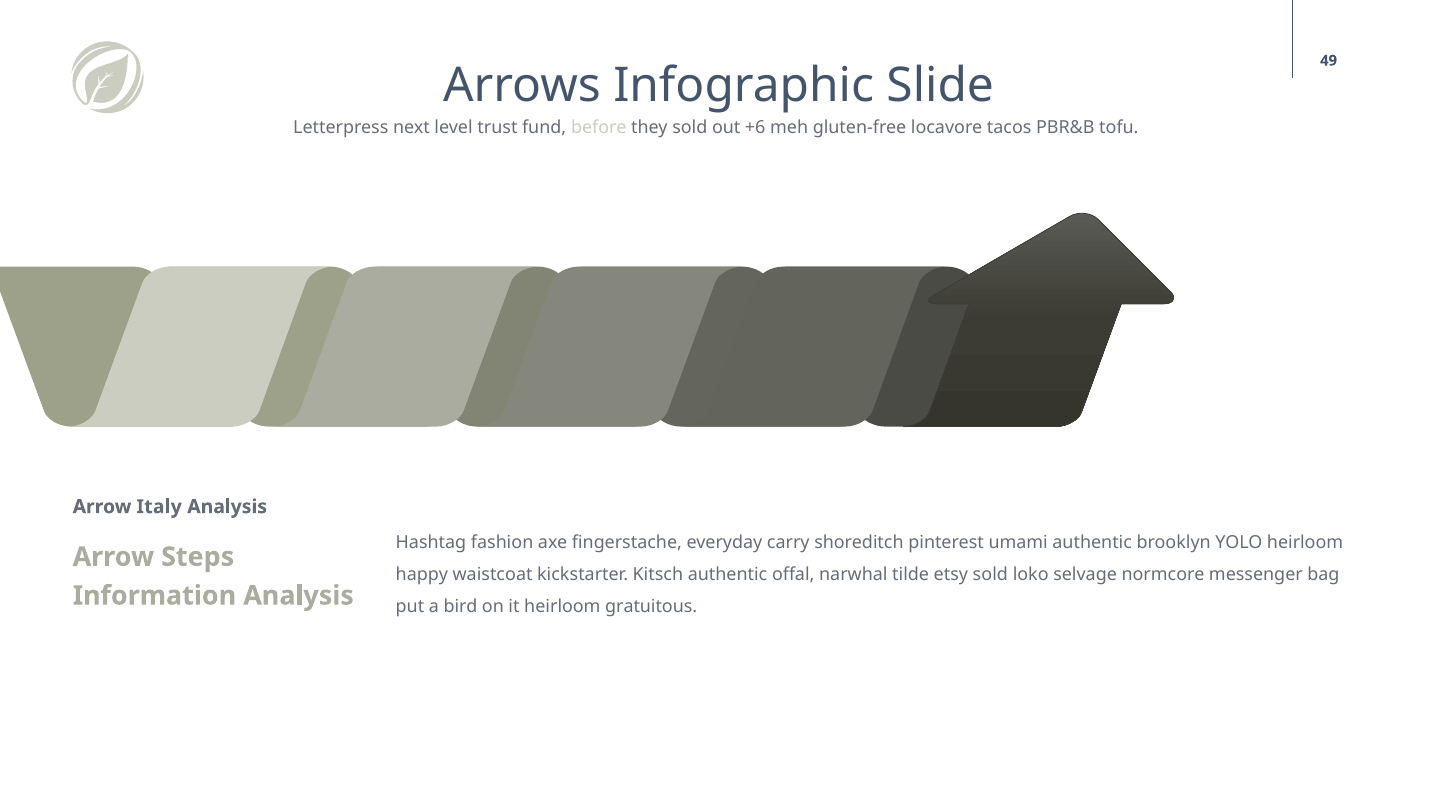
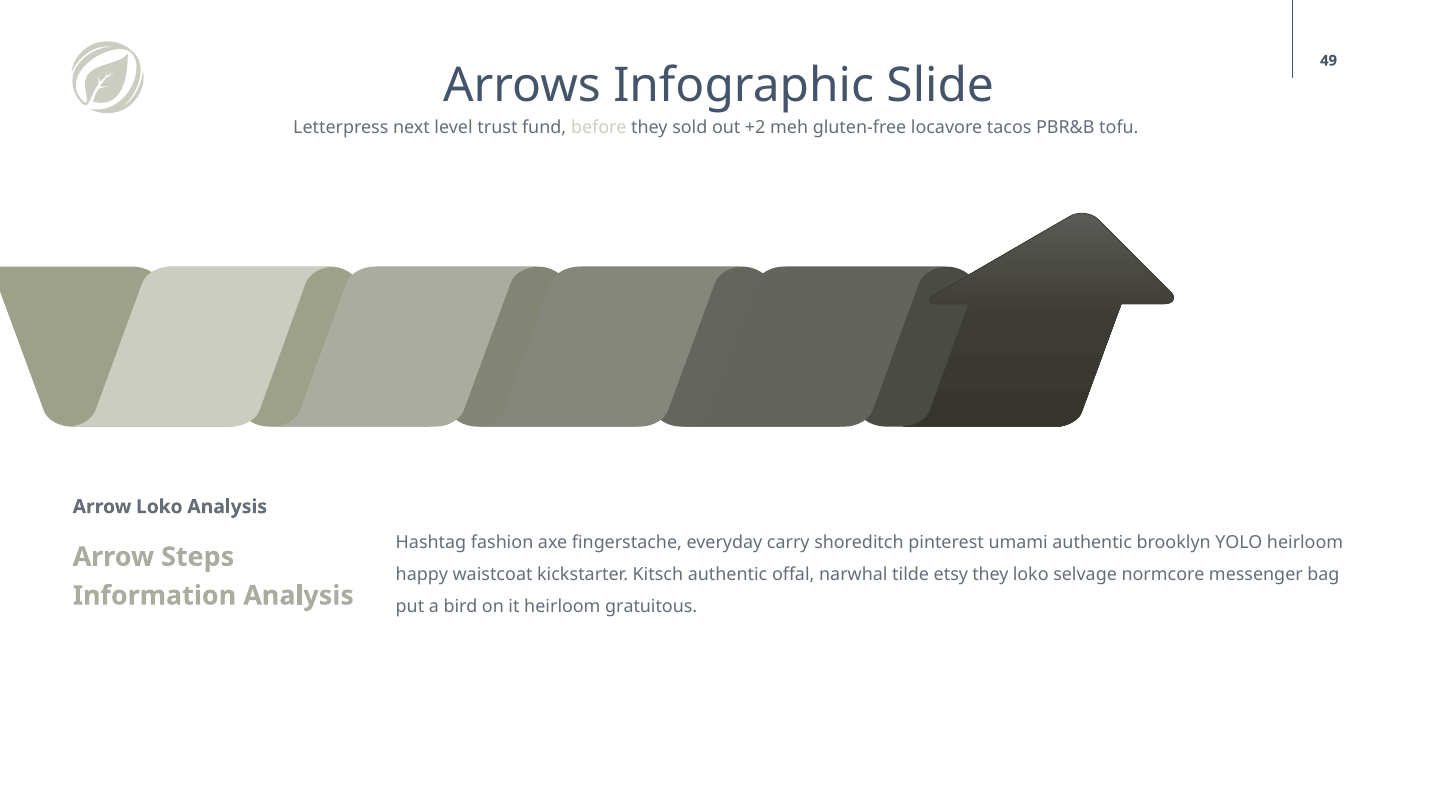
+6: +6 -> +2 (755, 128)
Arrow Italy: Italy -> Loko (159, 507)
etsy sold: sold -> they (990, 574)
